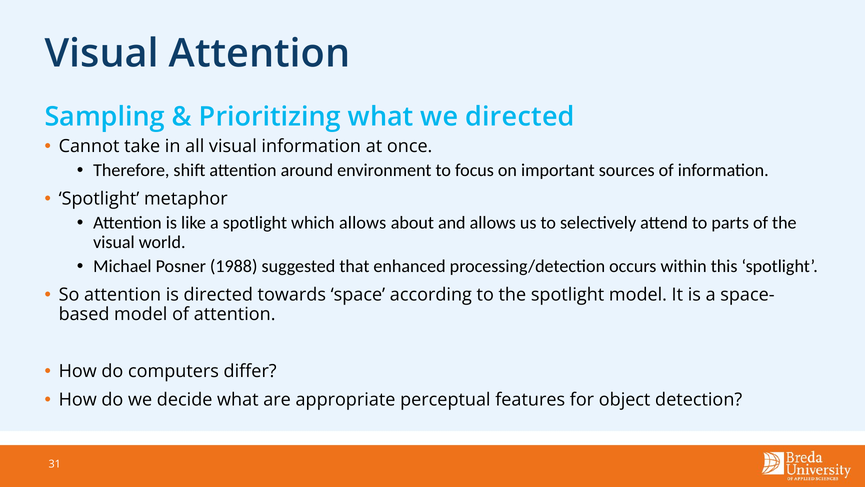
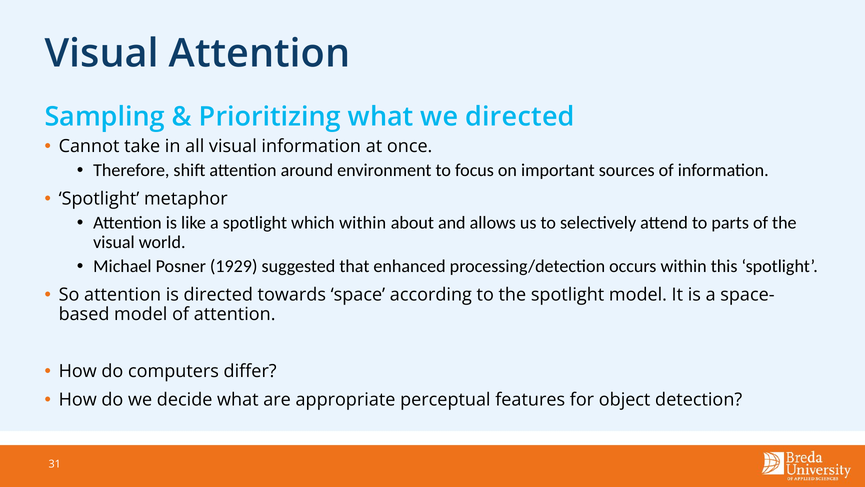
which allows: allows -> within (363, 223)
1988: 1988 -> 1929 (234, 266)
